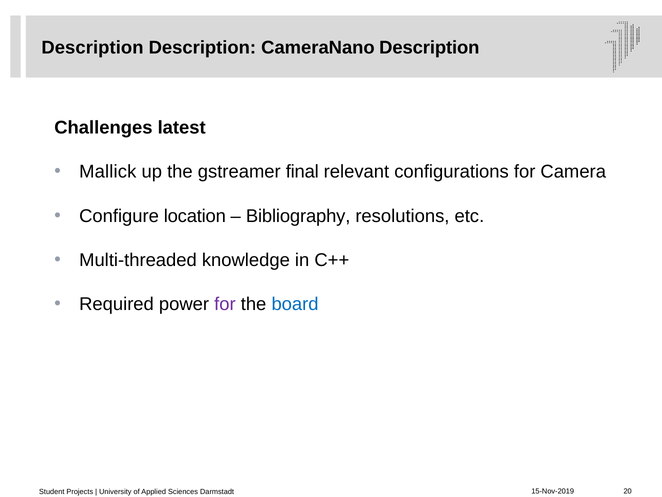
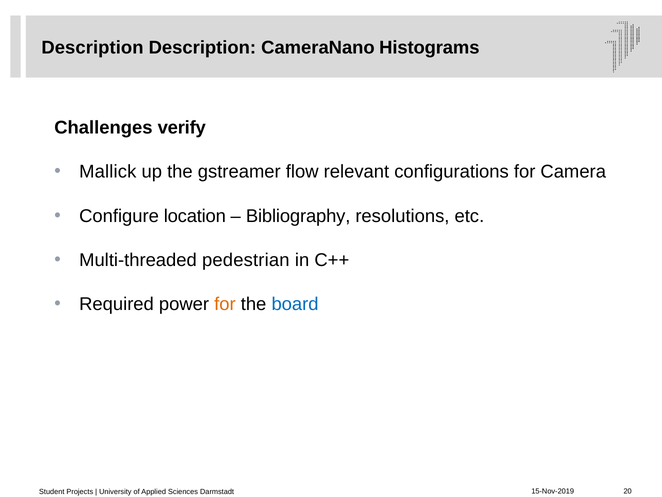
CameraNano Description: Description -> Histograms (429, 48)
latest: latest -> verify (182, 127)
final: final -> flow (302, 172)
knowledge: knowledge -> pedestrian (246, 260)
for colour: purple -> orange (225, 304)
